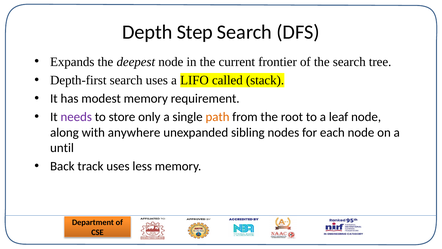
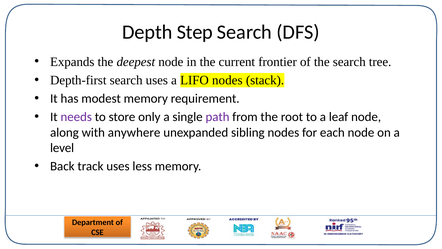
LIFO called: called -> nodes (227, 80)
path colour: orange -> purple (218, 117)
until: until -> level (62, 148)
